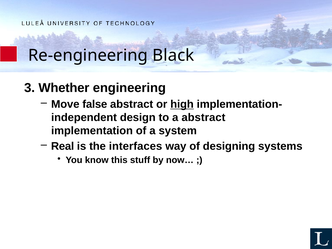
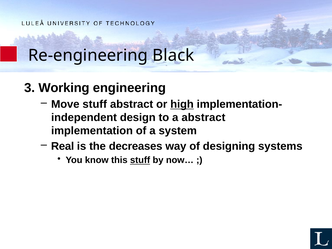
Whether: Whether -> Working (64, 88)
Move false: false -> stuff (95, 104)
interfaces: interfaces -> decreases (136, 146)
stuff underline: none -> present (140, 160)
